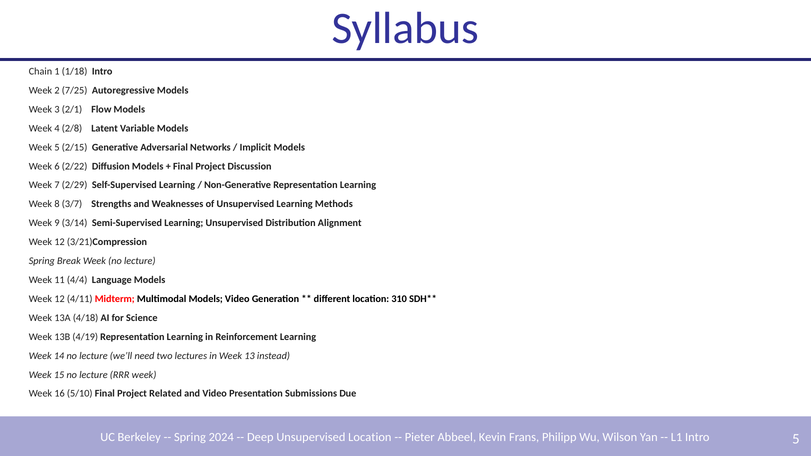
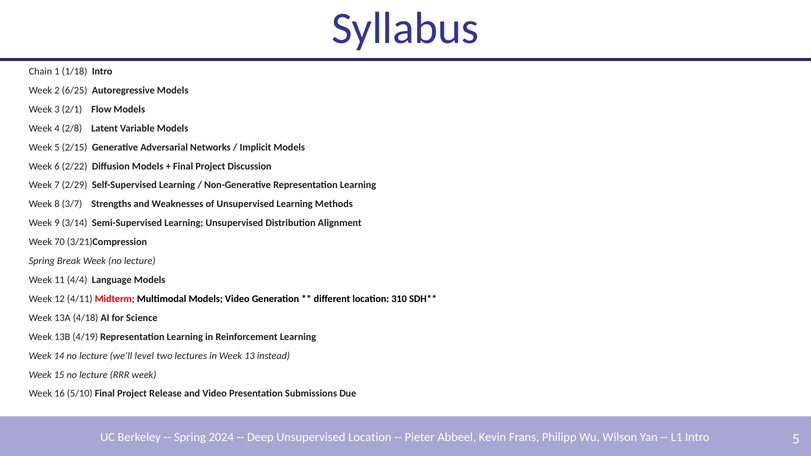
7/25: 7/25 -> 6/25 (75, 90)
12: 12 -> 70 (60, 242)
need: need -> level (144, 356)
Related: Related -> Release (166, 394)
